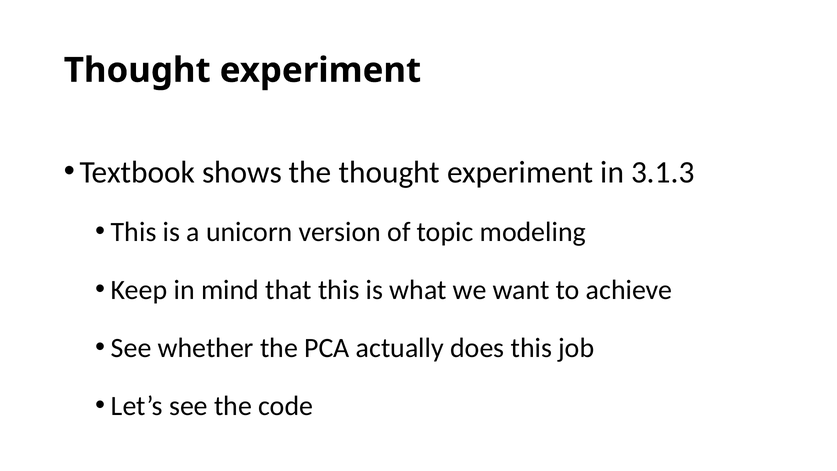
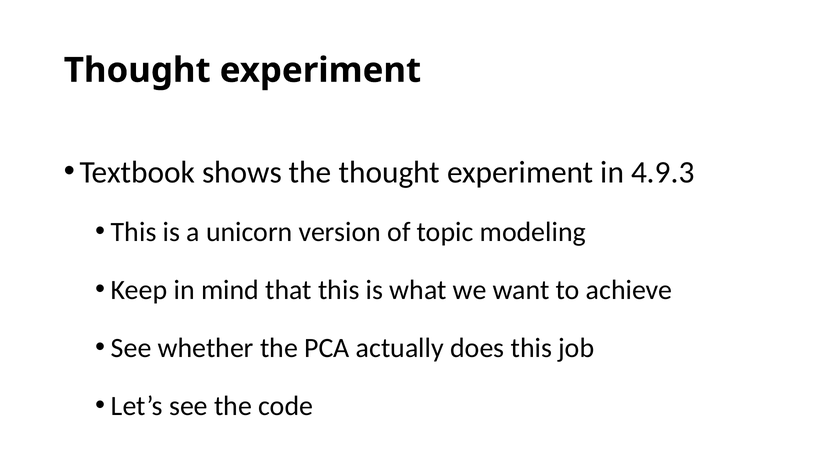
3.1.3: 3.1.3 -> 4.9.3 (663, 172)
